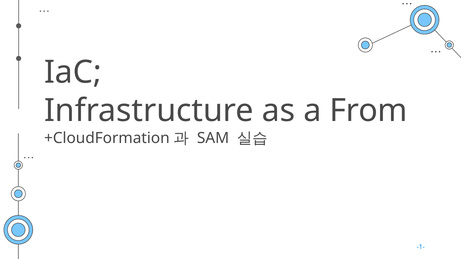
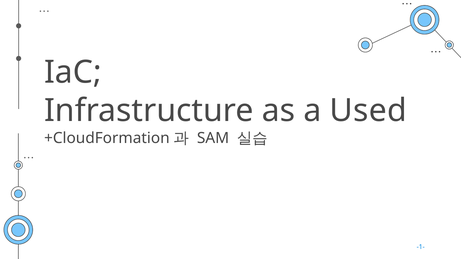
From: From -> Used (368, 111)
